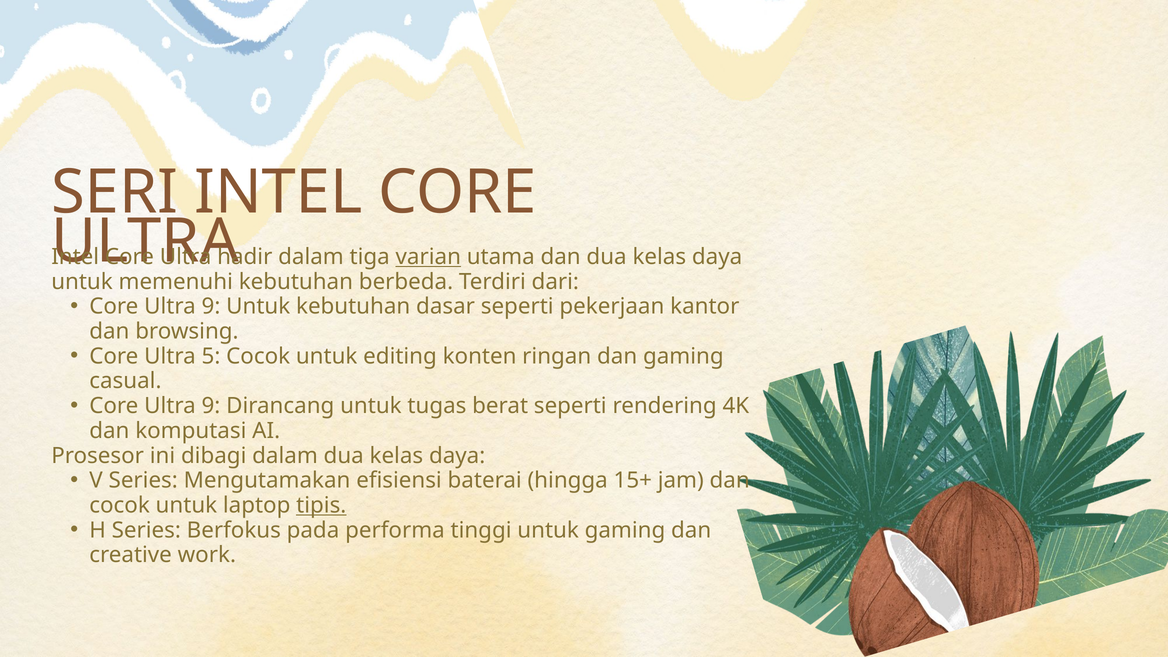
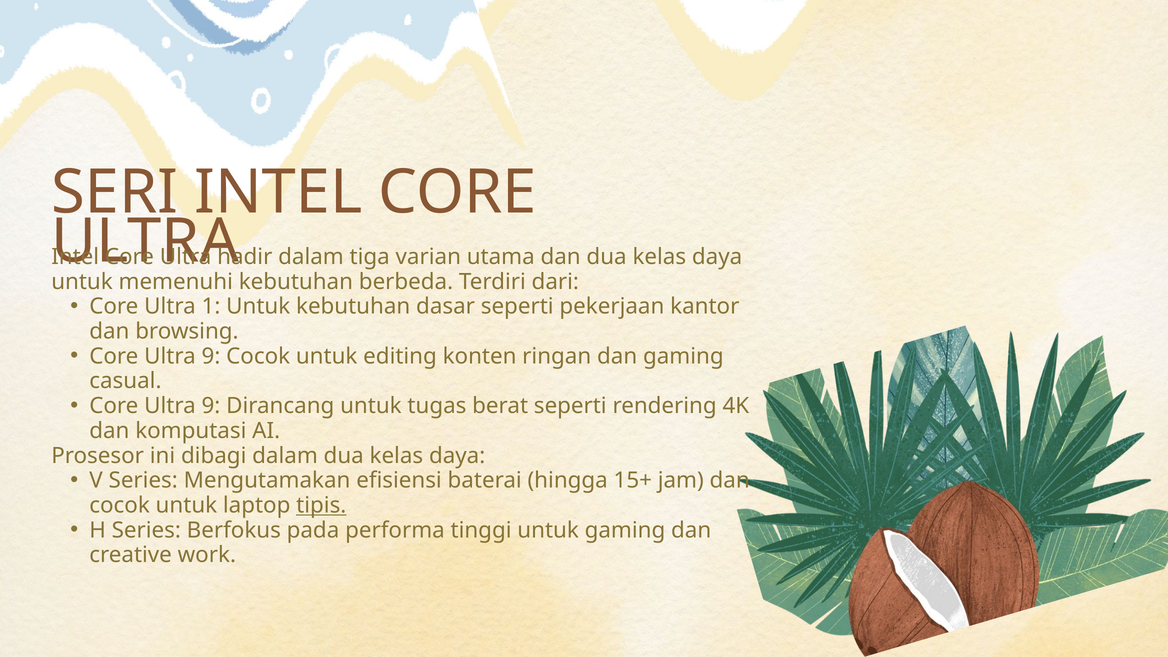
varian underline: present -> none (428, 257)
9: 9 -> 1 (211, 307)
5: 5 -> 9 (211, 356)
